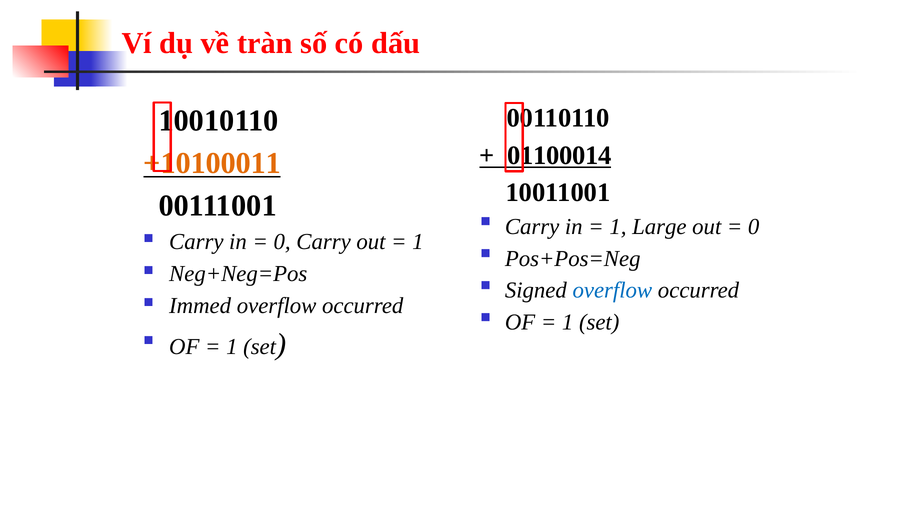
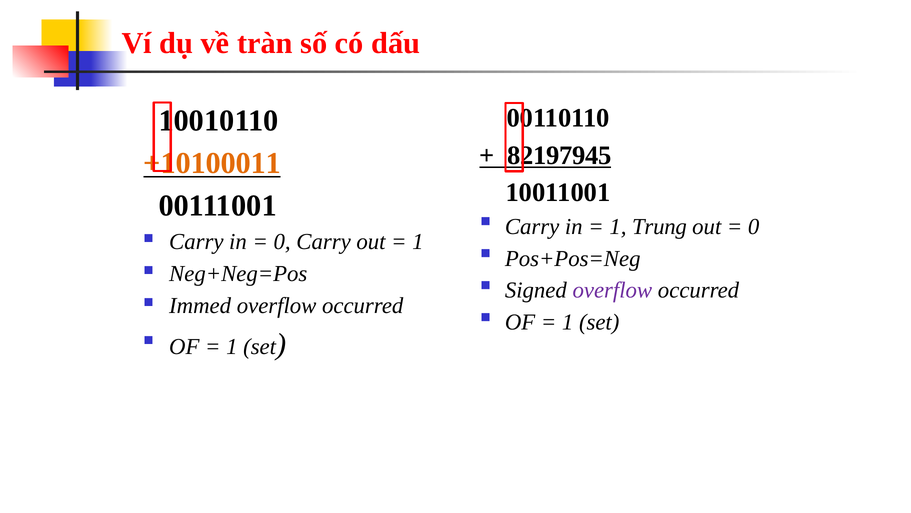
01100014: 01100014 -> 82197945 (559, 155)
Large: Large -> Trung (659, 226)
overflow colour: blue -> purple (612, 290)
